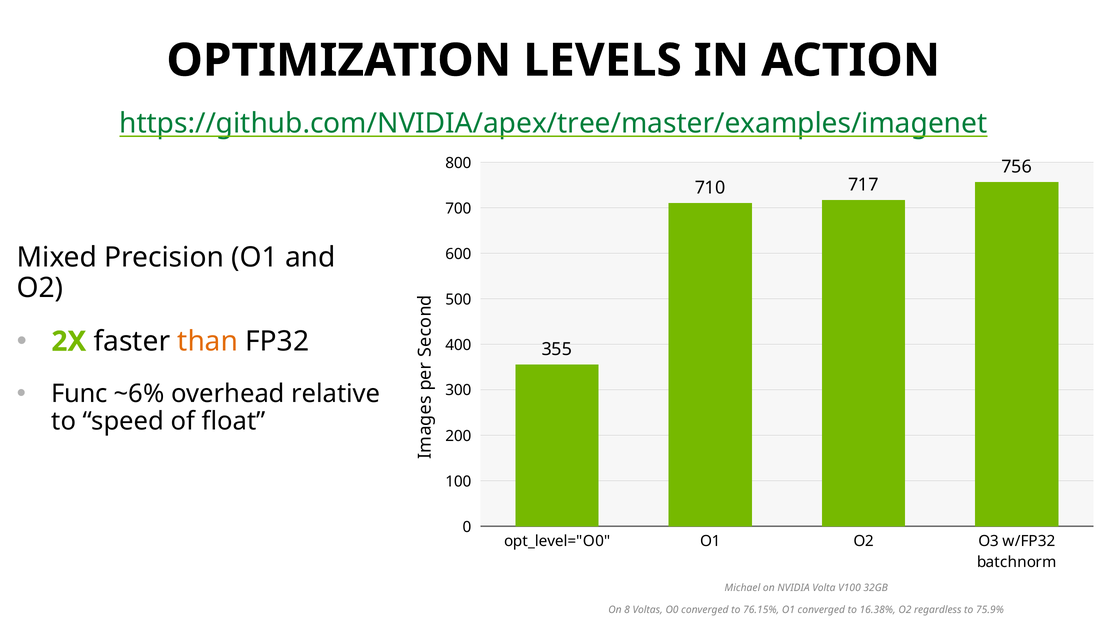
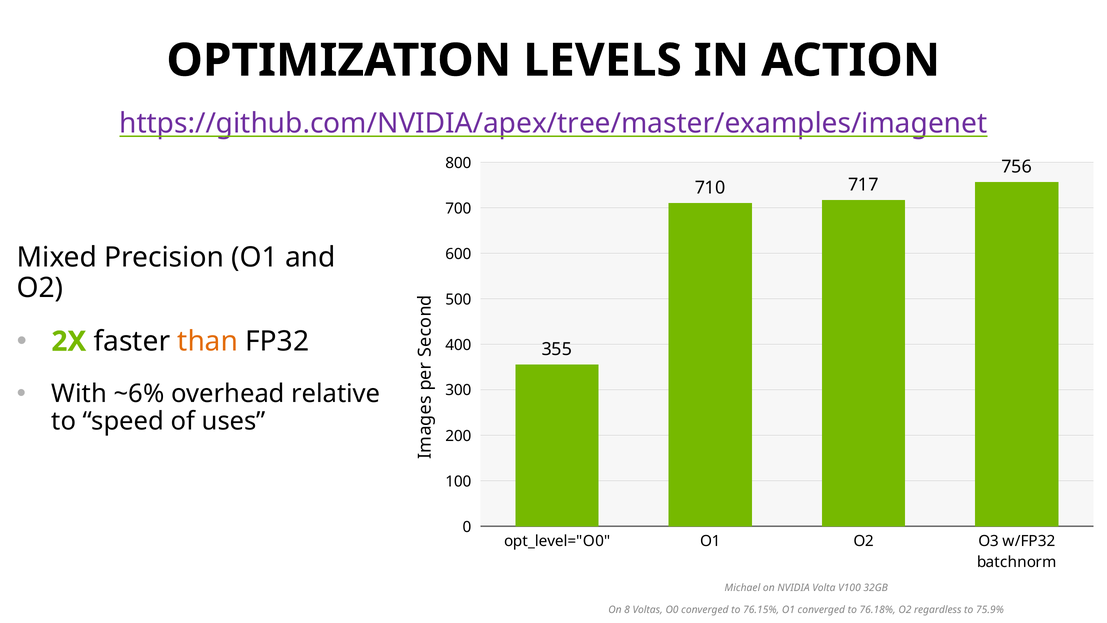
https://github.com/NVIDIA/apex/tree/master/examples/imagenet colour: green -> purple (553, 123)
Func: Func -> With (79, 394)
float: float -> uses (234, 421)
16.38%: 16.38% -> 76.18% (878, 609)
